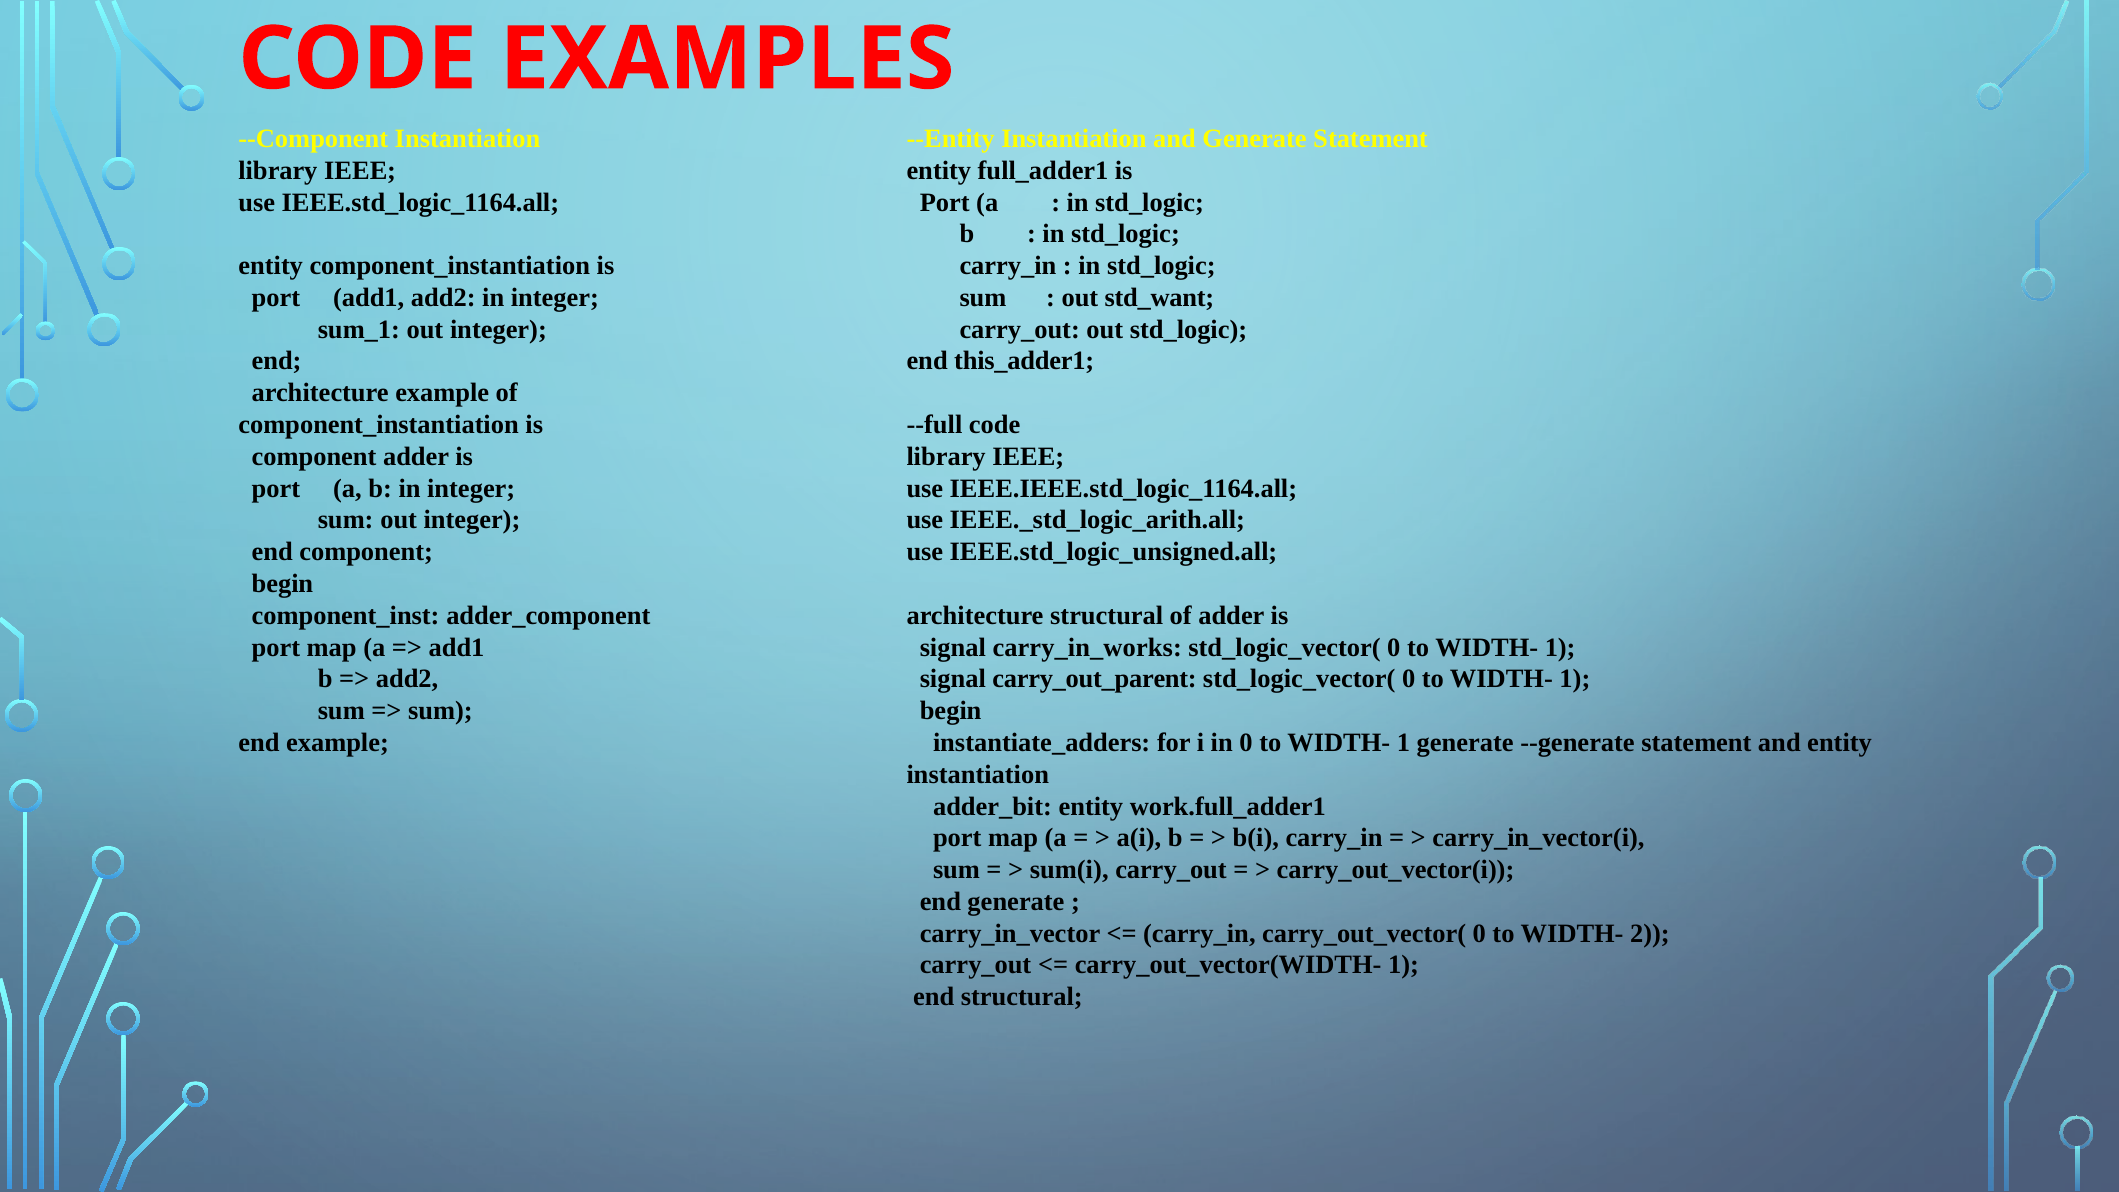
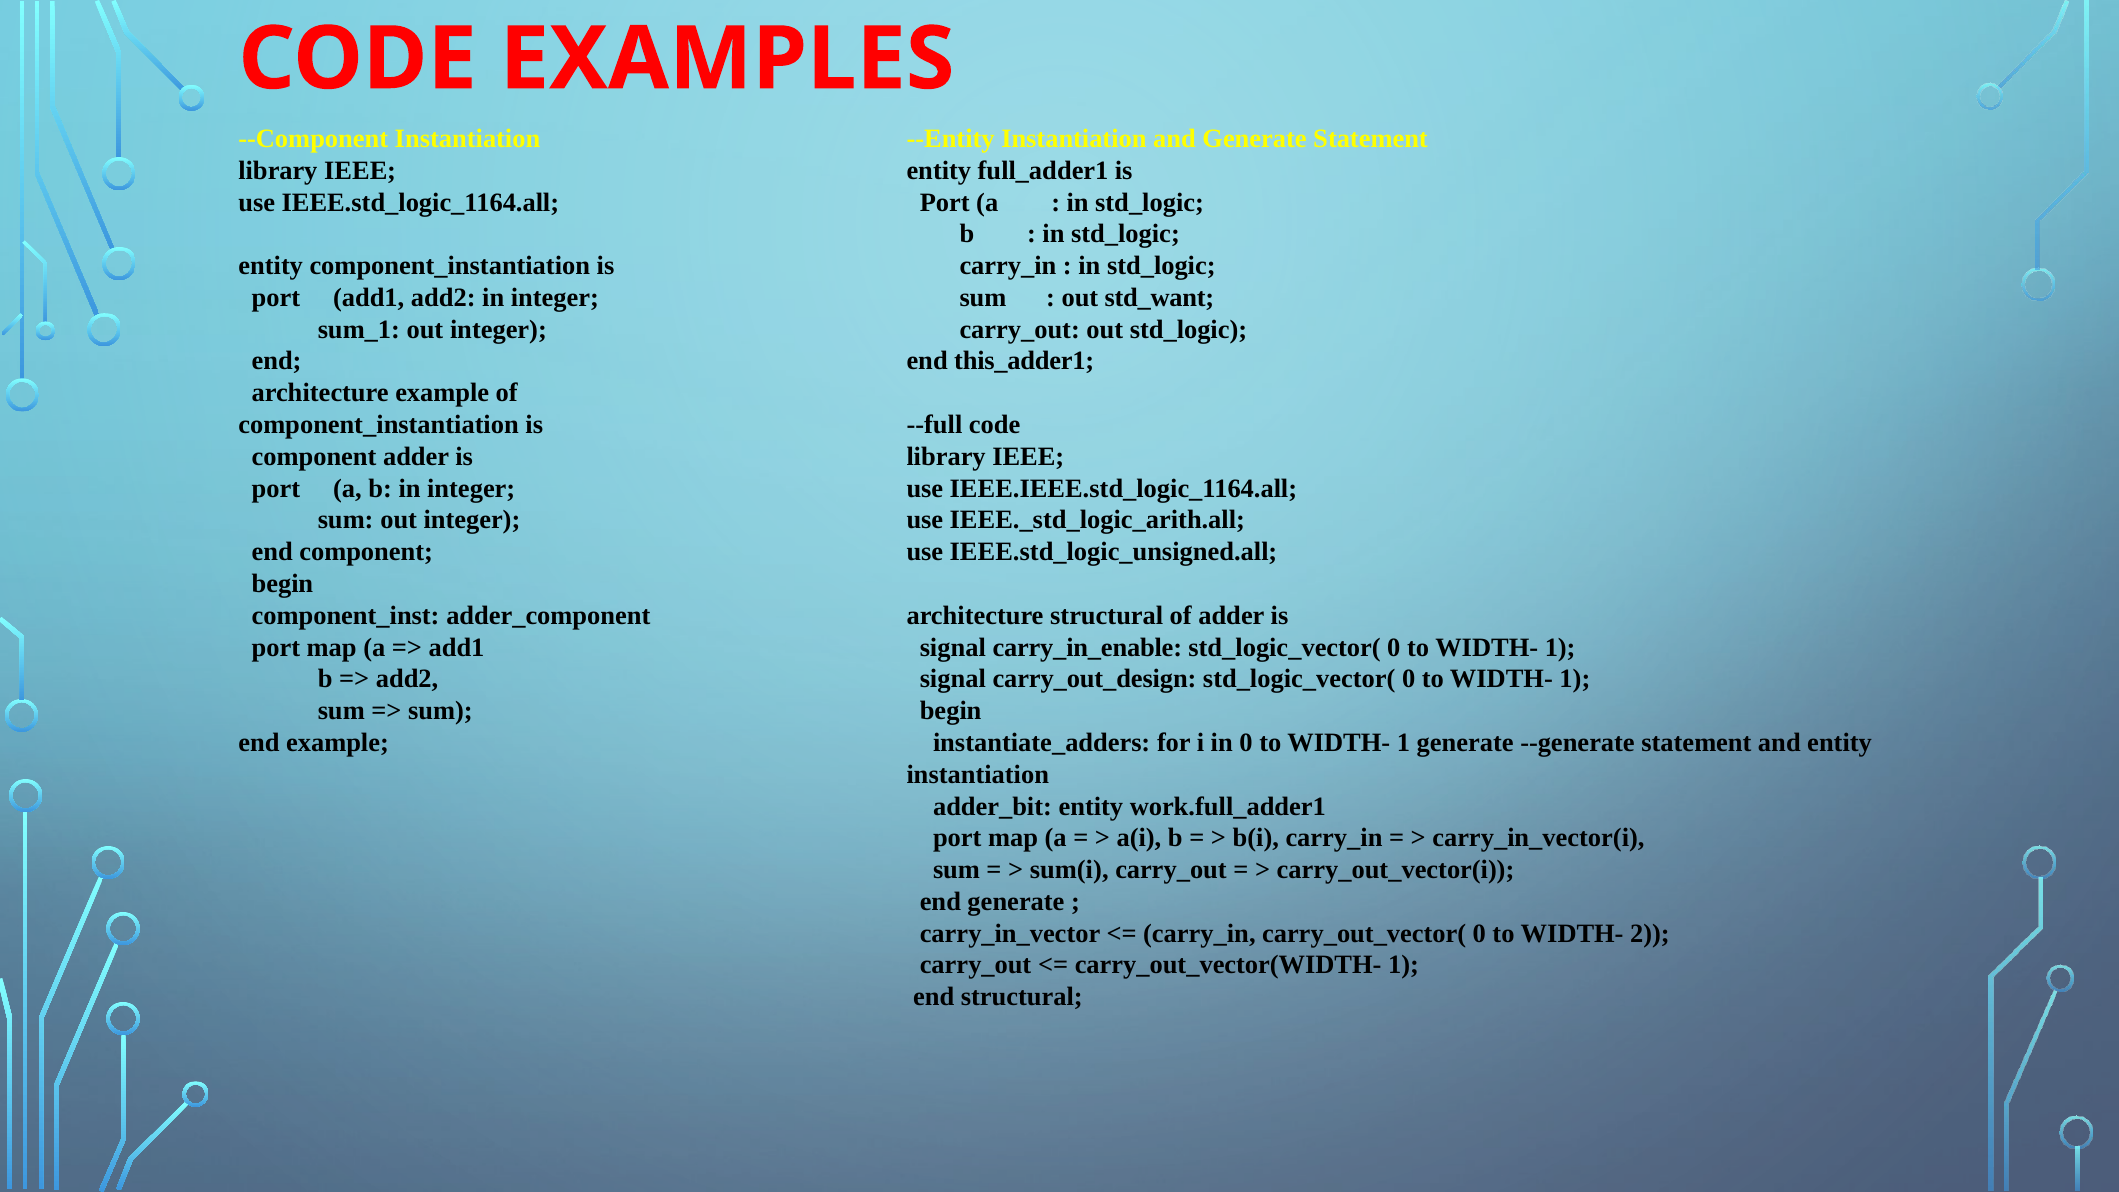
carry_in_works: carry_in_works -> carry_in_enable (1087, 647)
carry_out_parent: carry_out_parent -> carry_out_design (1095, 679)
